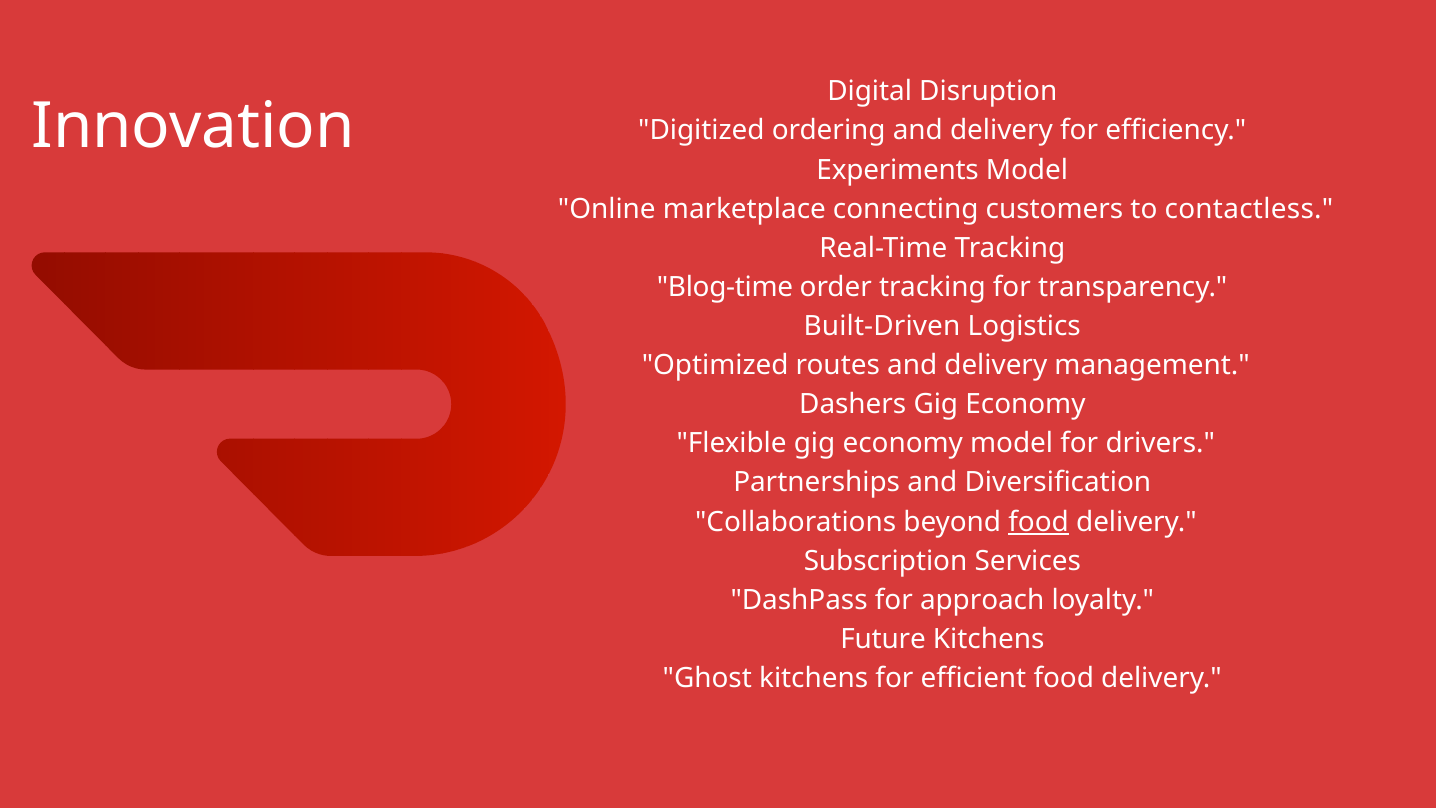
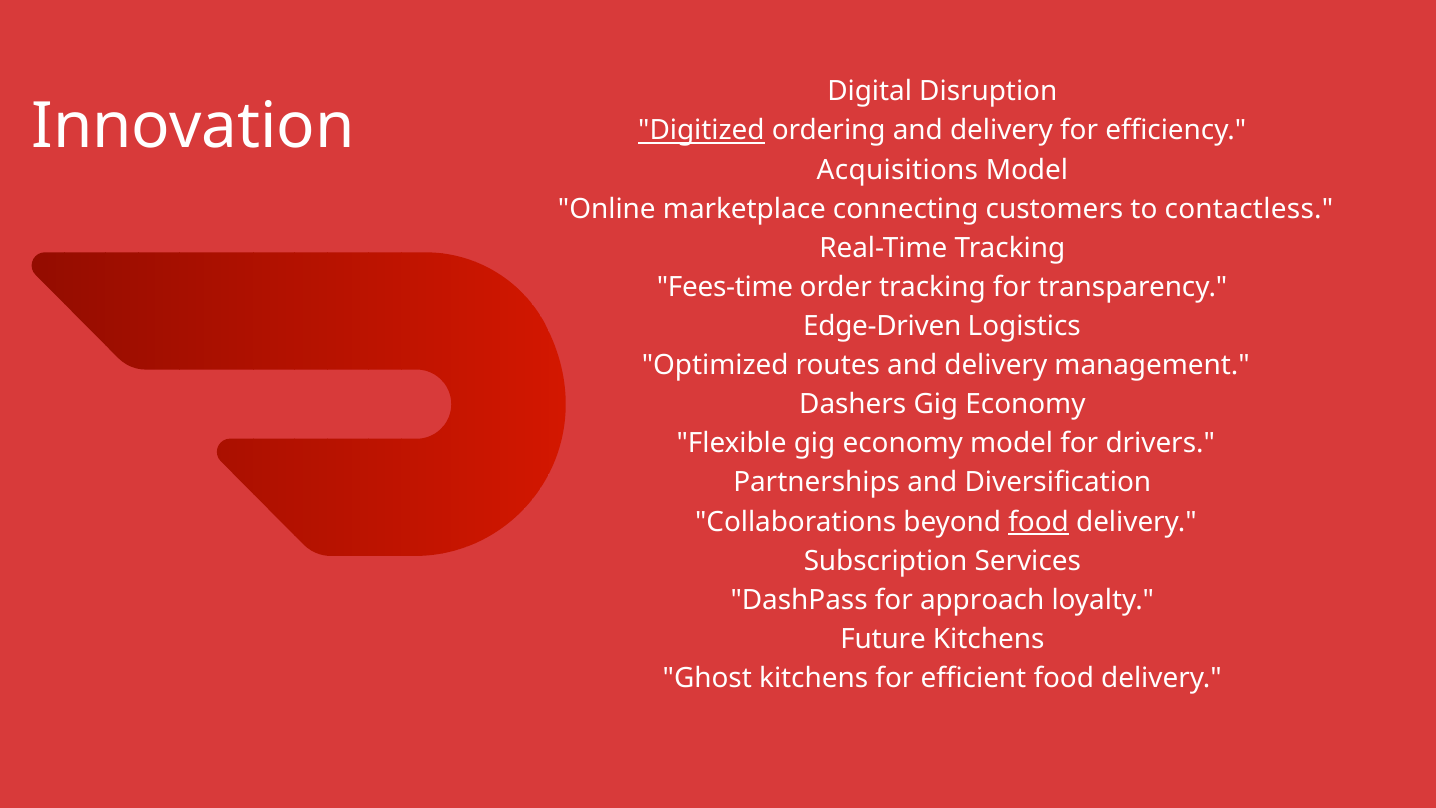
Digitized underline: none -> present (701, 131)
Experiments: Experiments -> Acquisitions (897, 170)
Blog-time: Blog-time -> Fees-time (725, 287)
Built-Driven: Built-Driven -> Edge-Driven (882, 326)
